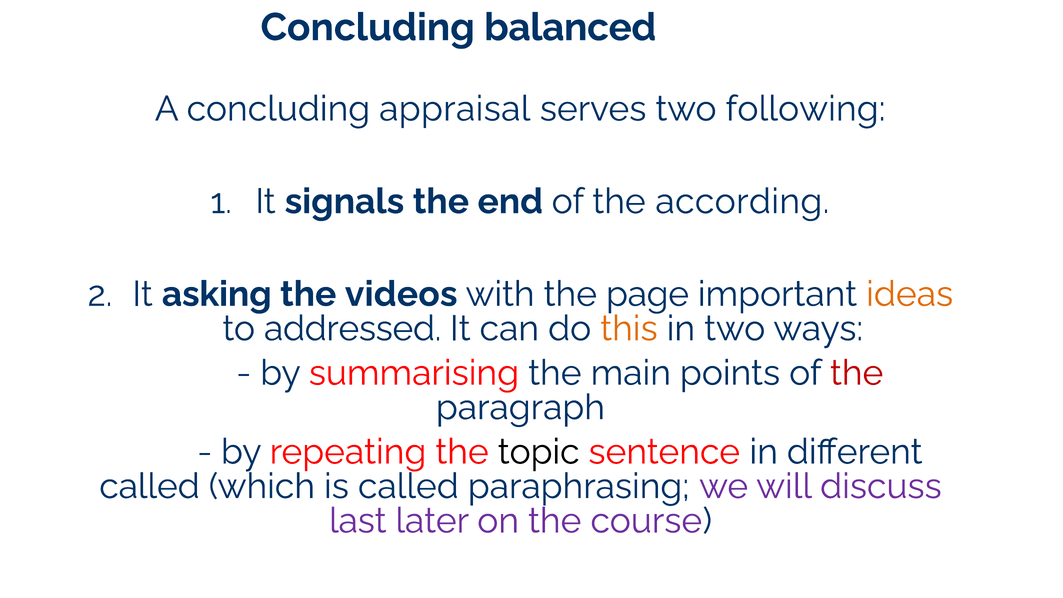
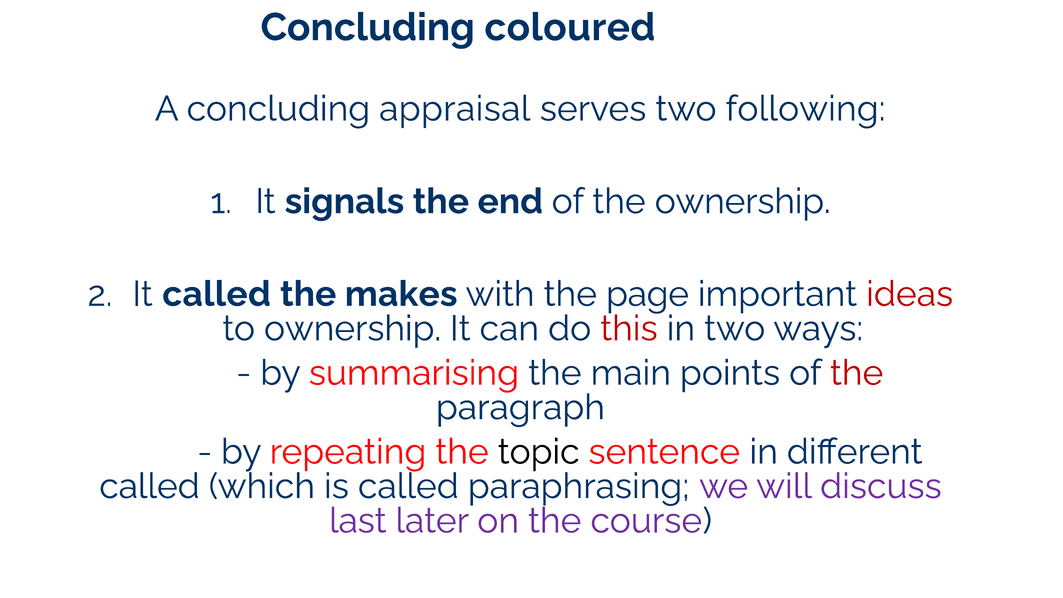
balanced: balanced -> coloured (570, 27)
the according: according -> ownership (743, 201)
It asking: asking -> called (217, 294)
videos: videos -> makes (401, 294)
ideas colour: orange -> red (910, 294)
to addressed: addressed -> ownership (353, 329)
this colour: orange -> red (629, 329)
